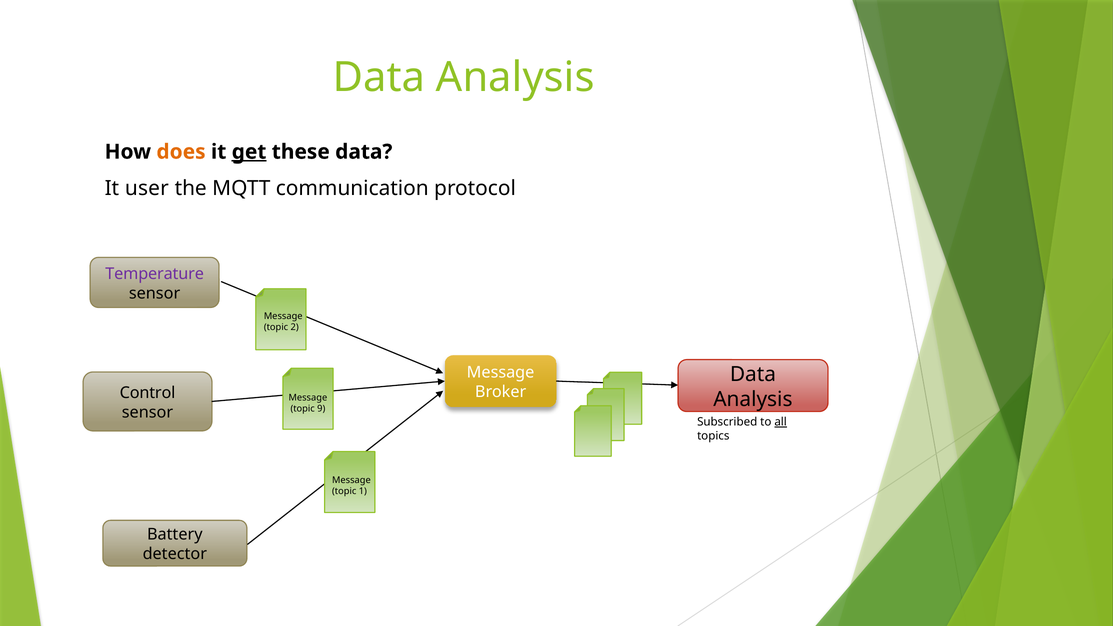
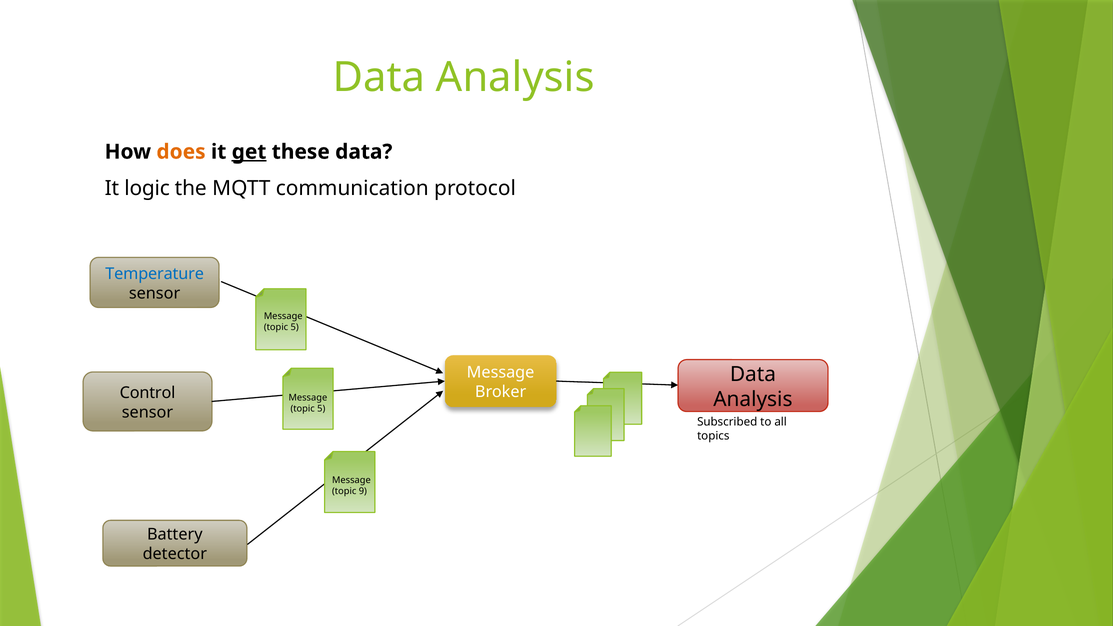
user: user -> logic (147, 188)
Temperature colour: purple -> blue (155, 274)
2: 2 -> 5 (295, 327)
9: 9 -> 5 (321, 409)
all underline: present -> none (781, 422)
1: 1 -> 9 (363, 491)
